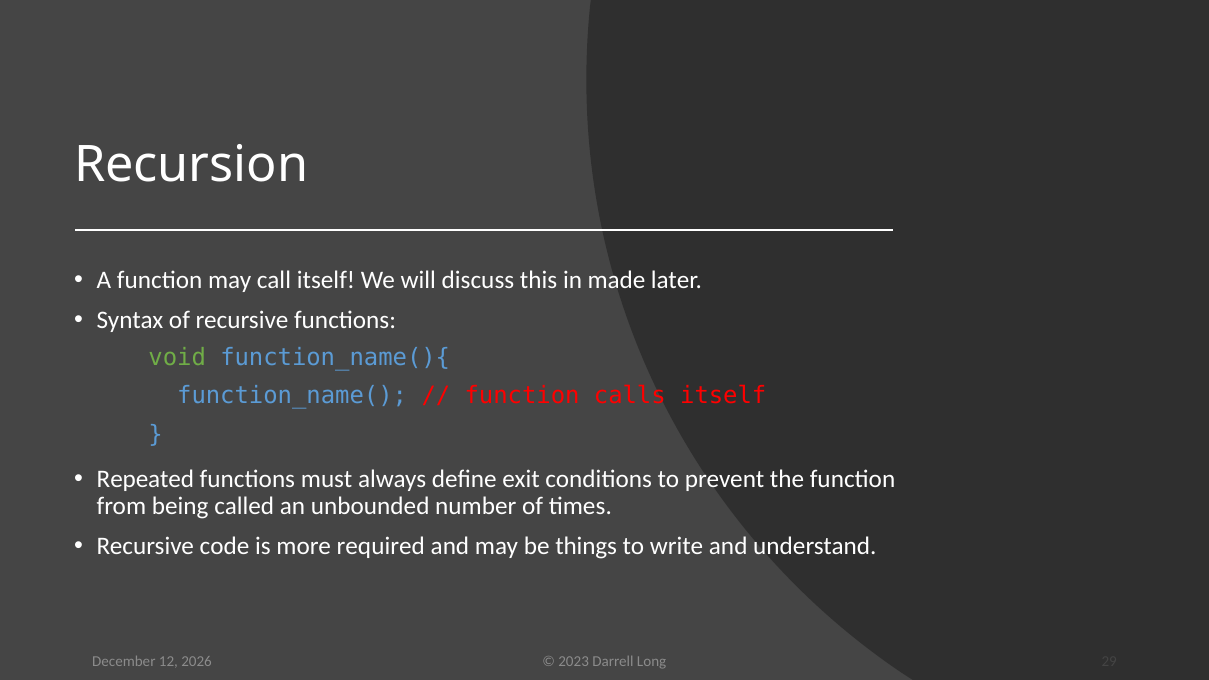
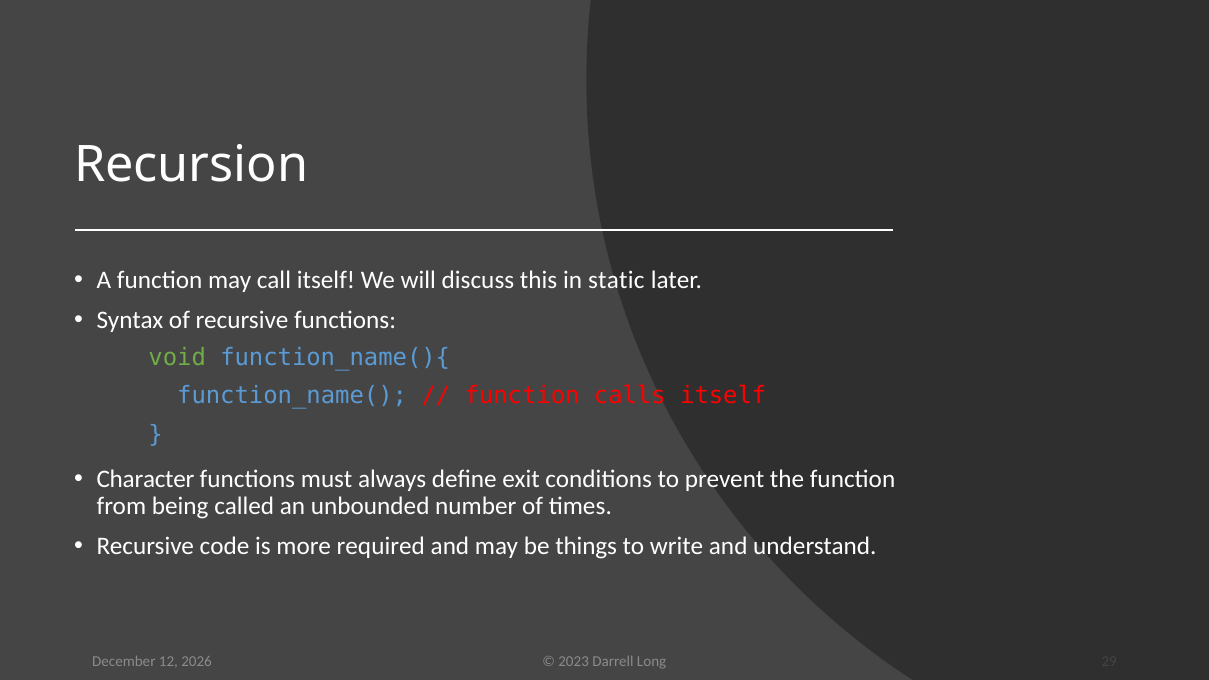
made: made -> static (616, 280)
Repeated: Repeated -> Character (145, 479)
